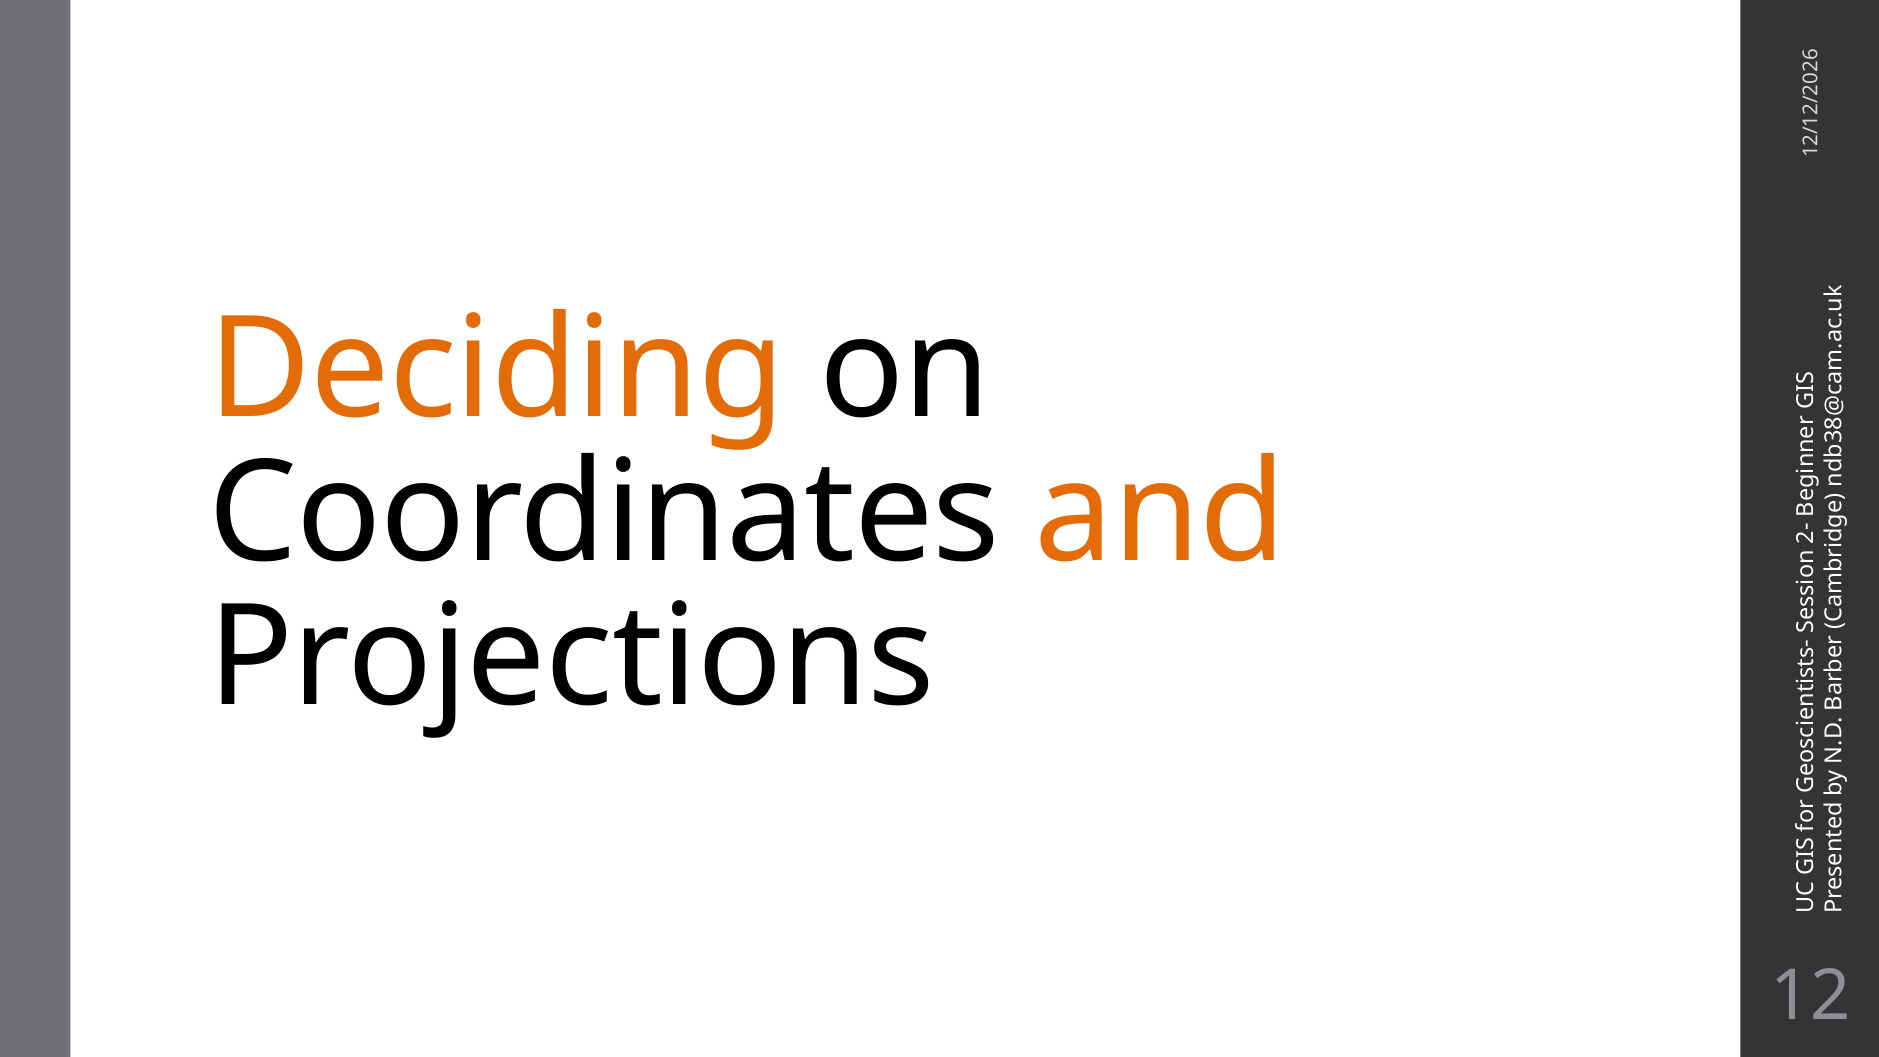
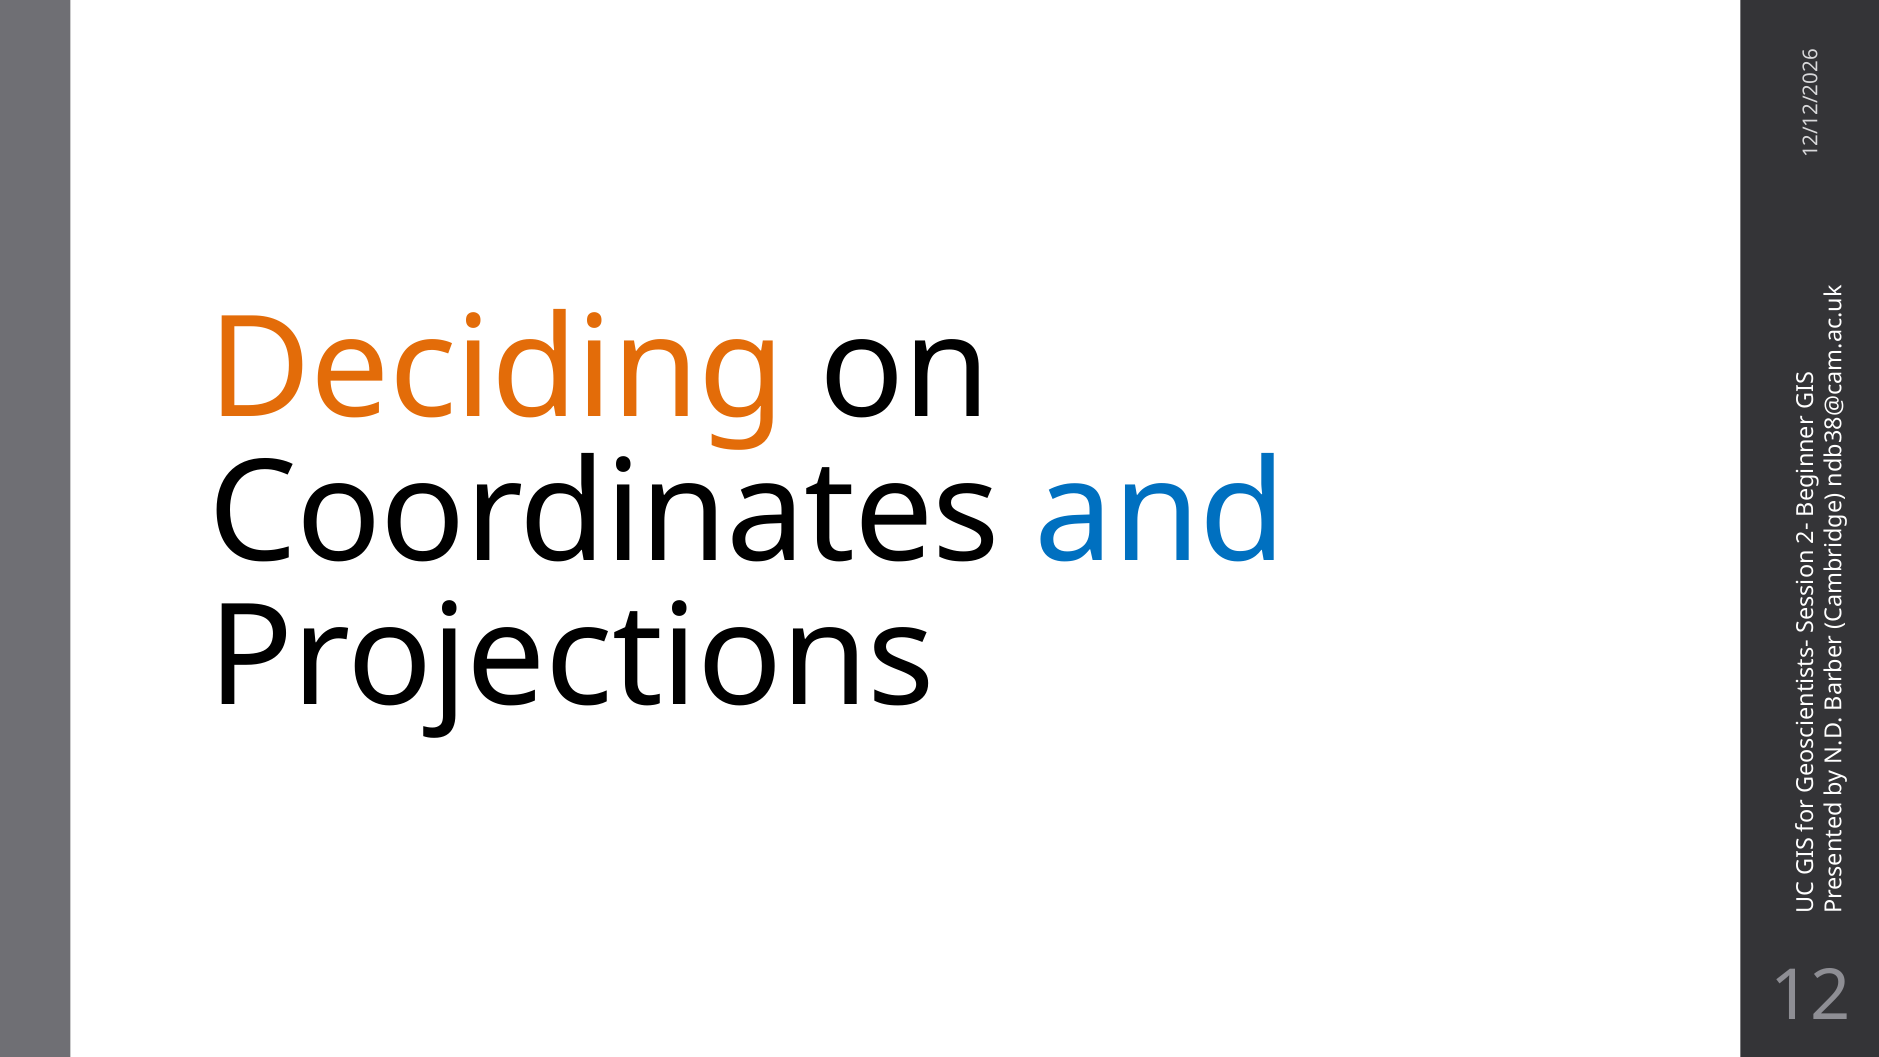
and colour: orange -> blue (1161, 514)
